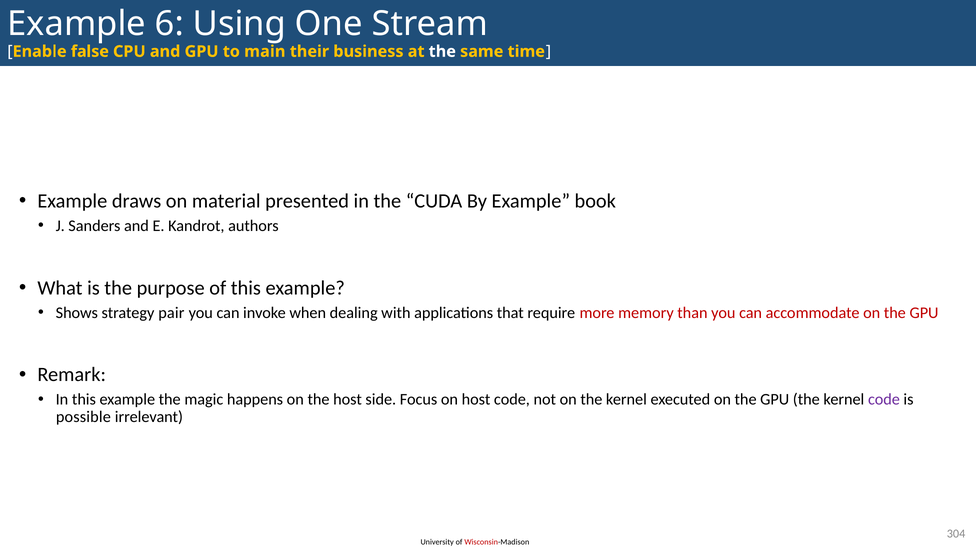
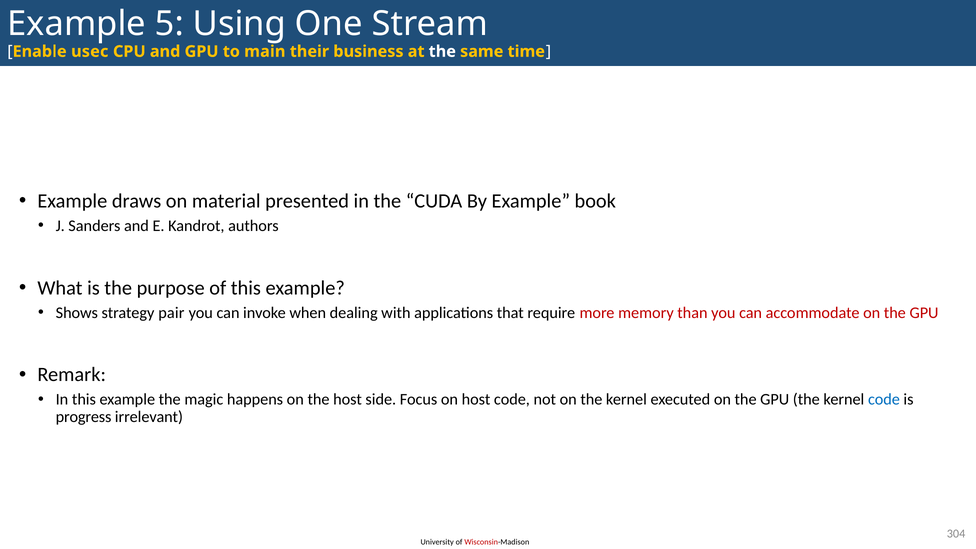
6: 6 -> 5 (169, 24)
false: false -> usec (90, 51)
code colour: purple -> blue (884, 400)
possible: possible -> progress (84, 417)
